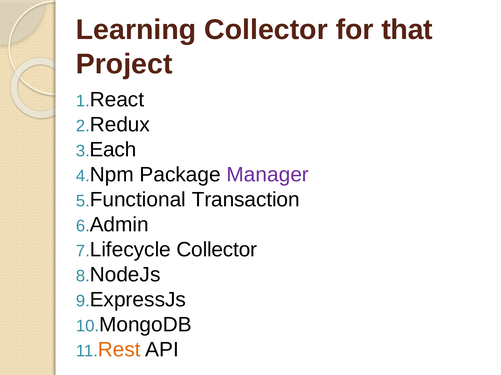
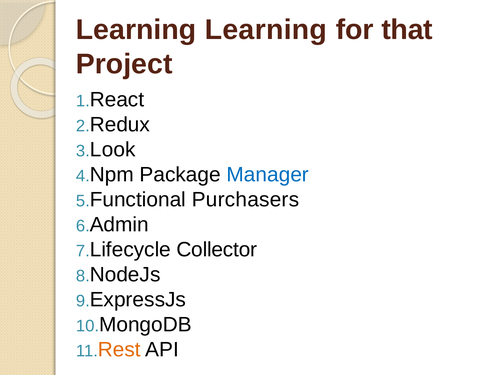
Learning Collector: Collector -> Learning (266, 30)
Each: Each -> Look (113, 150)
Manager colour: purple -> blue (268, 175)
Transaction: Transaction -> Purchasers (246, 200)
